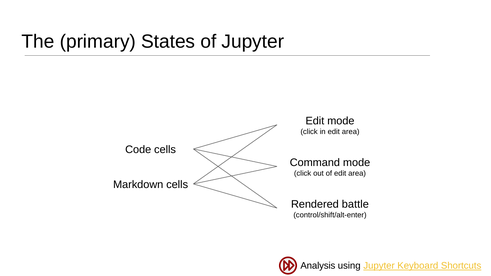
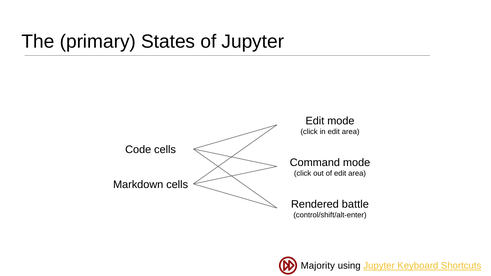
Analysis: Analysis -> Majority (318, 266)
